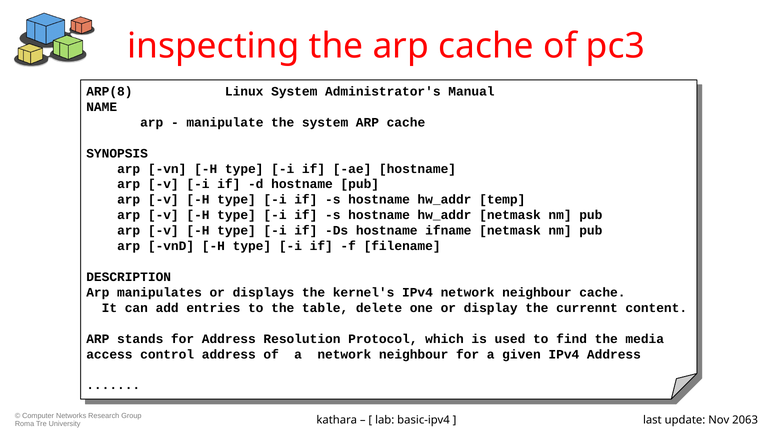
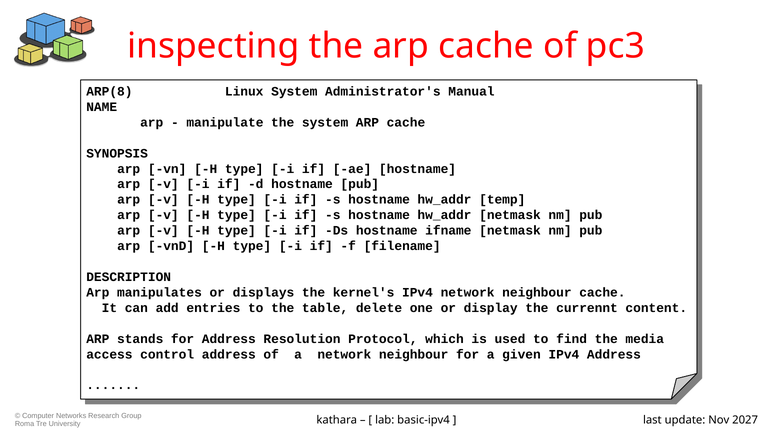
2063: 2063 -> 2027 (745, 420)
